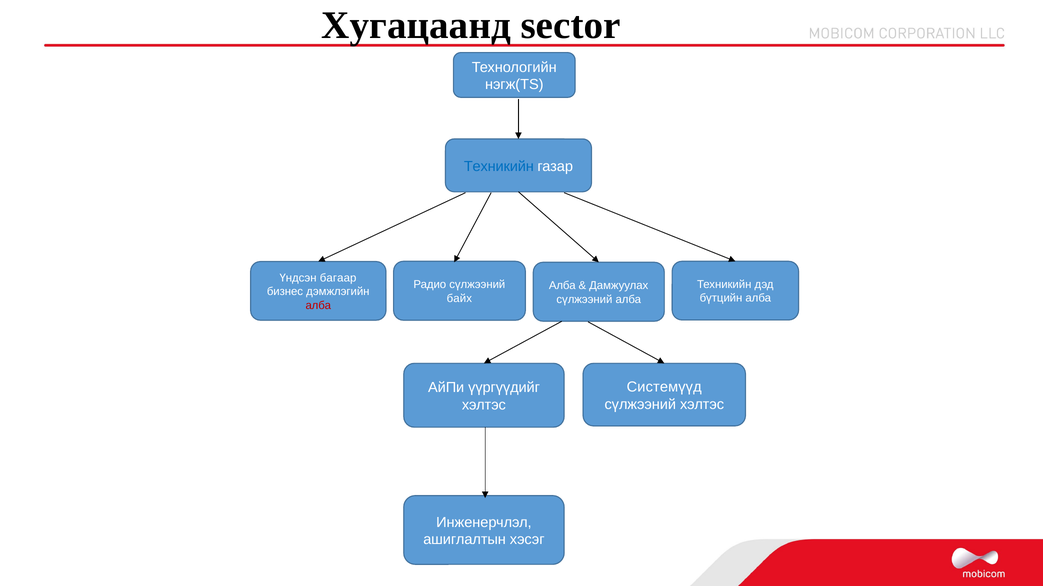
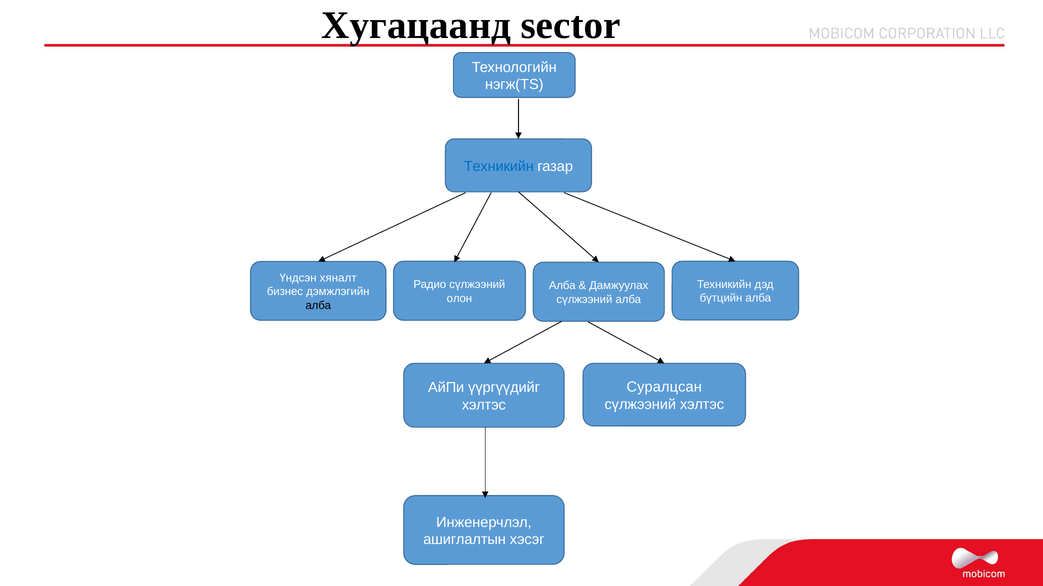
багаар: багаар -> хяналт (338, 278)
байх: байх -> олон (459, 299)
алба colour: red -> black (318, 306)
Системүүд: Системүүд -> Суралцсан (664, 387)
